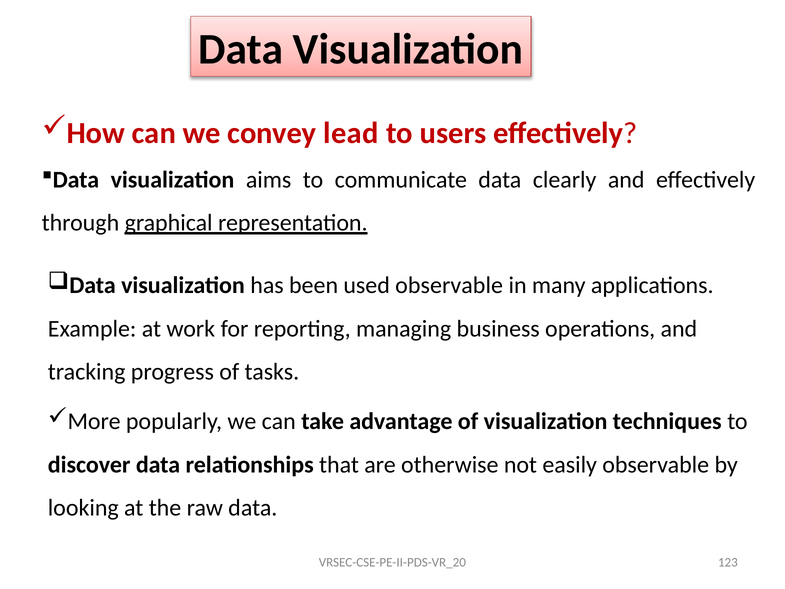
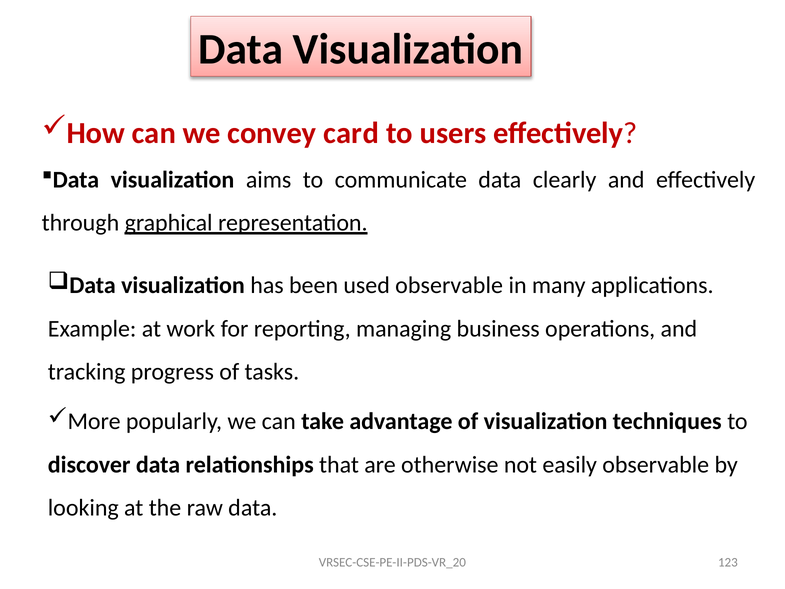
lead: lead -> card (351, 133)
